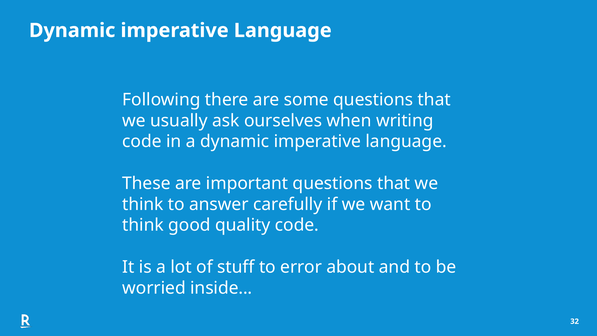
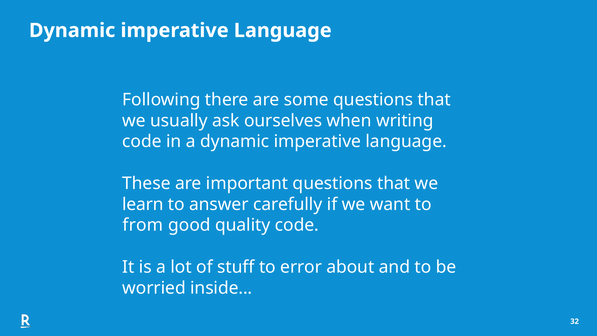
think: think -> learn (143, 204)
think: think -> from (143, 225)
